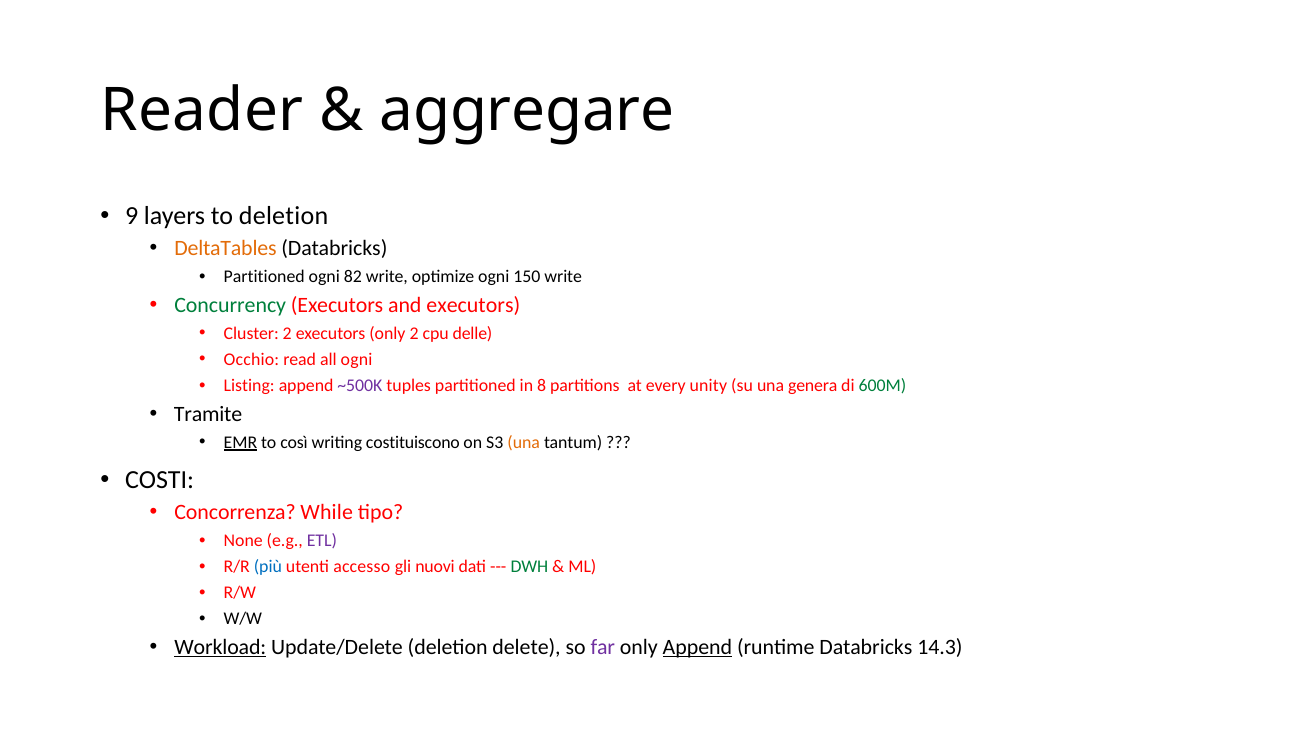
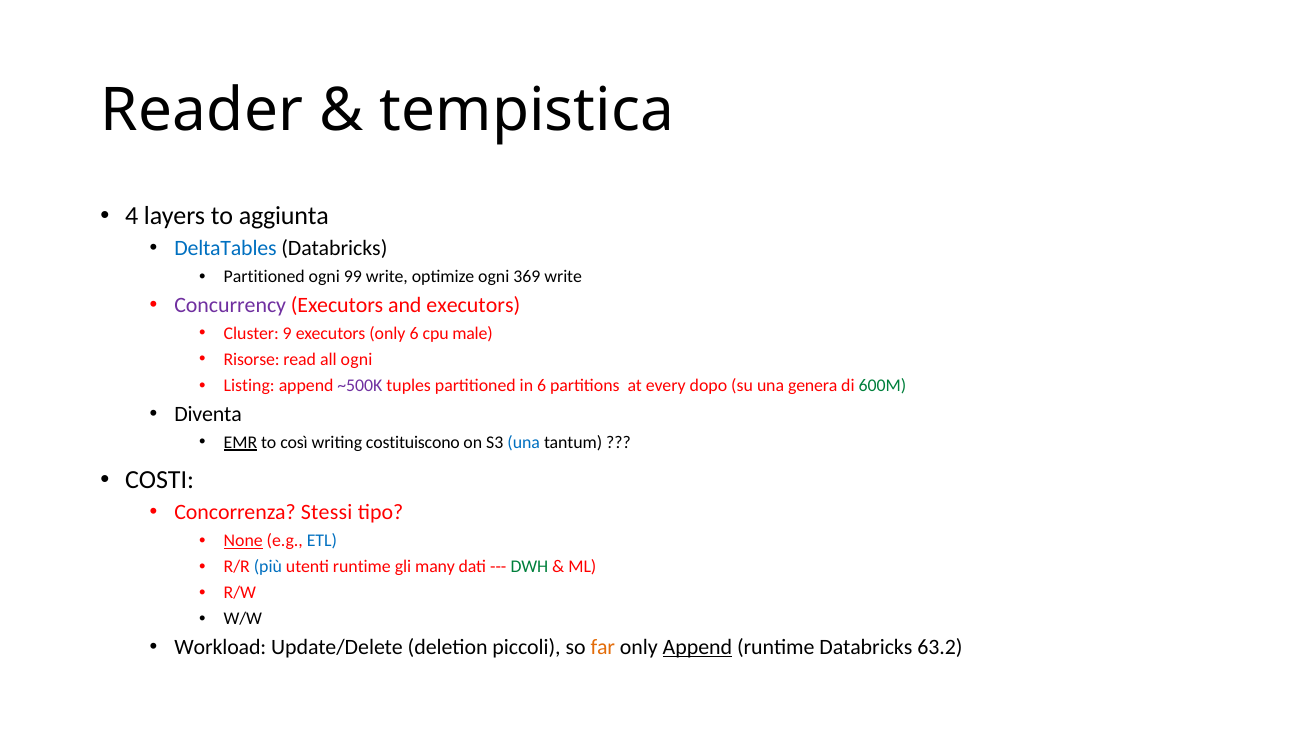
aggregare: aggregare -> tempistica (527, 111)
9: 9 -> 4 (132, 216)
to deletion: deletion -> aggiunta (284, 216)
DeltaTables colour: orange -> blue (225, 249)
82: 82 -> 99 (353, 277)
150: 150 -> 369 (527, 277)
Concurrency colour: green -> purple (230, 305)
Cluster 2: 2 -> 9 (287, 334)
only 2: 2 -> 6 (414, 334)
delle: delle -> male (472, 334)
Occhio: Occhio -> Risorse (252, 360)
in 8: 8 -> 6 (542, 386)
unity: unity -> dopo (708, 386)
Tramite: Tramite -> Diventa (208, 414)
una colour: orange -> blue (524, 442)
While: While -> Stessi (327, 513)
None underline: none -> present (243, 541)
ETL colour: purple -> blue (322, 541)
utenti accesso: accesso -> runtime (362, 567)
nuovi: nuovi -> many (435, 567)
Workload underline: present -> none (220, 648)
delete: delete -> piccoli (527, 648)
far colour: purple -> orange (603, 648)
14.3: 14.3 -> 63.2 (940, 648)
